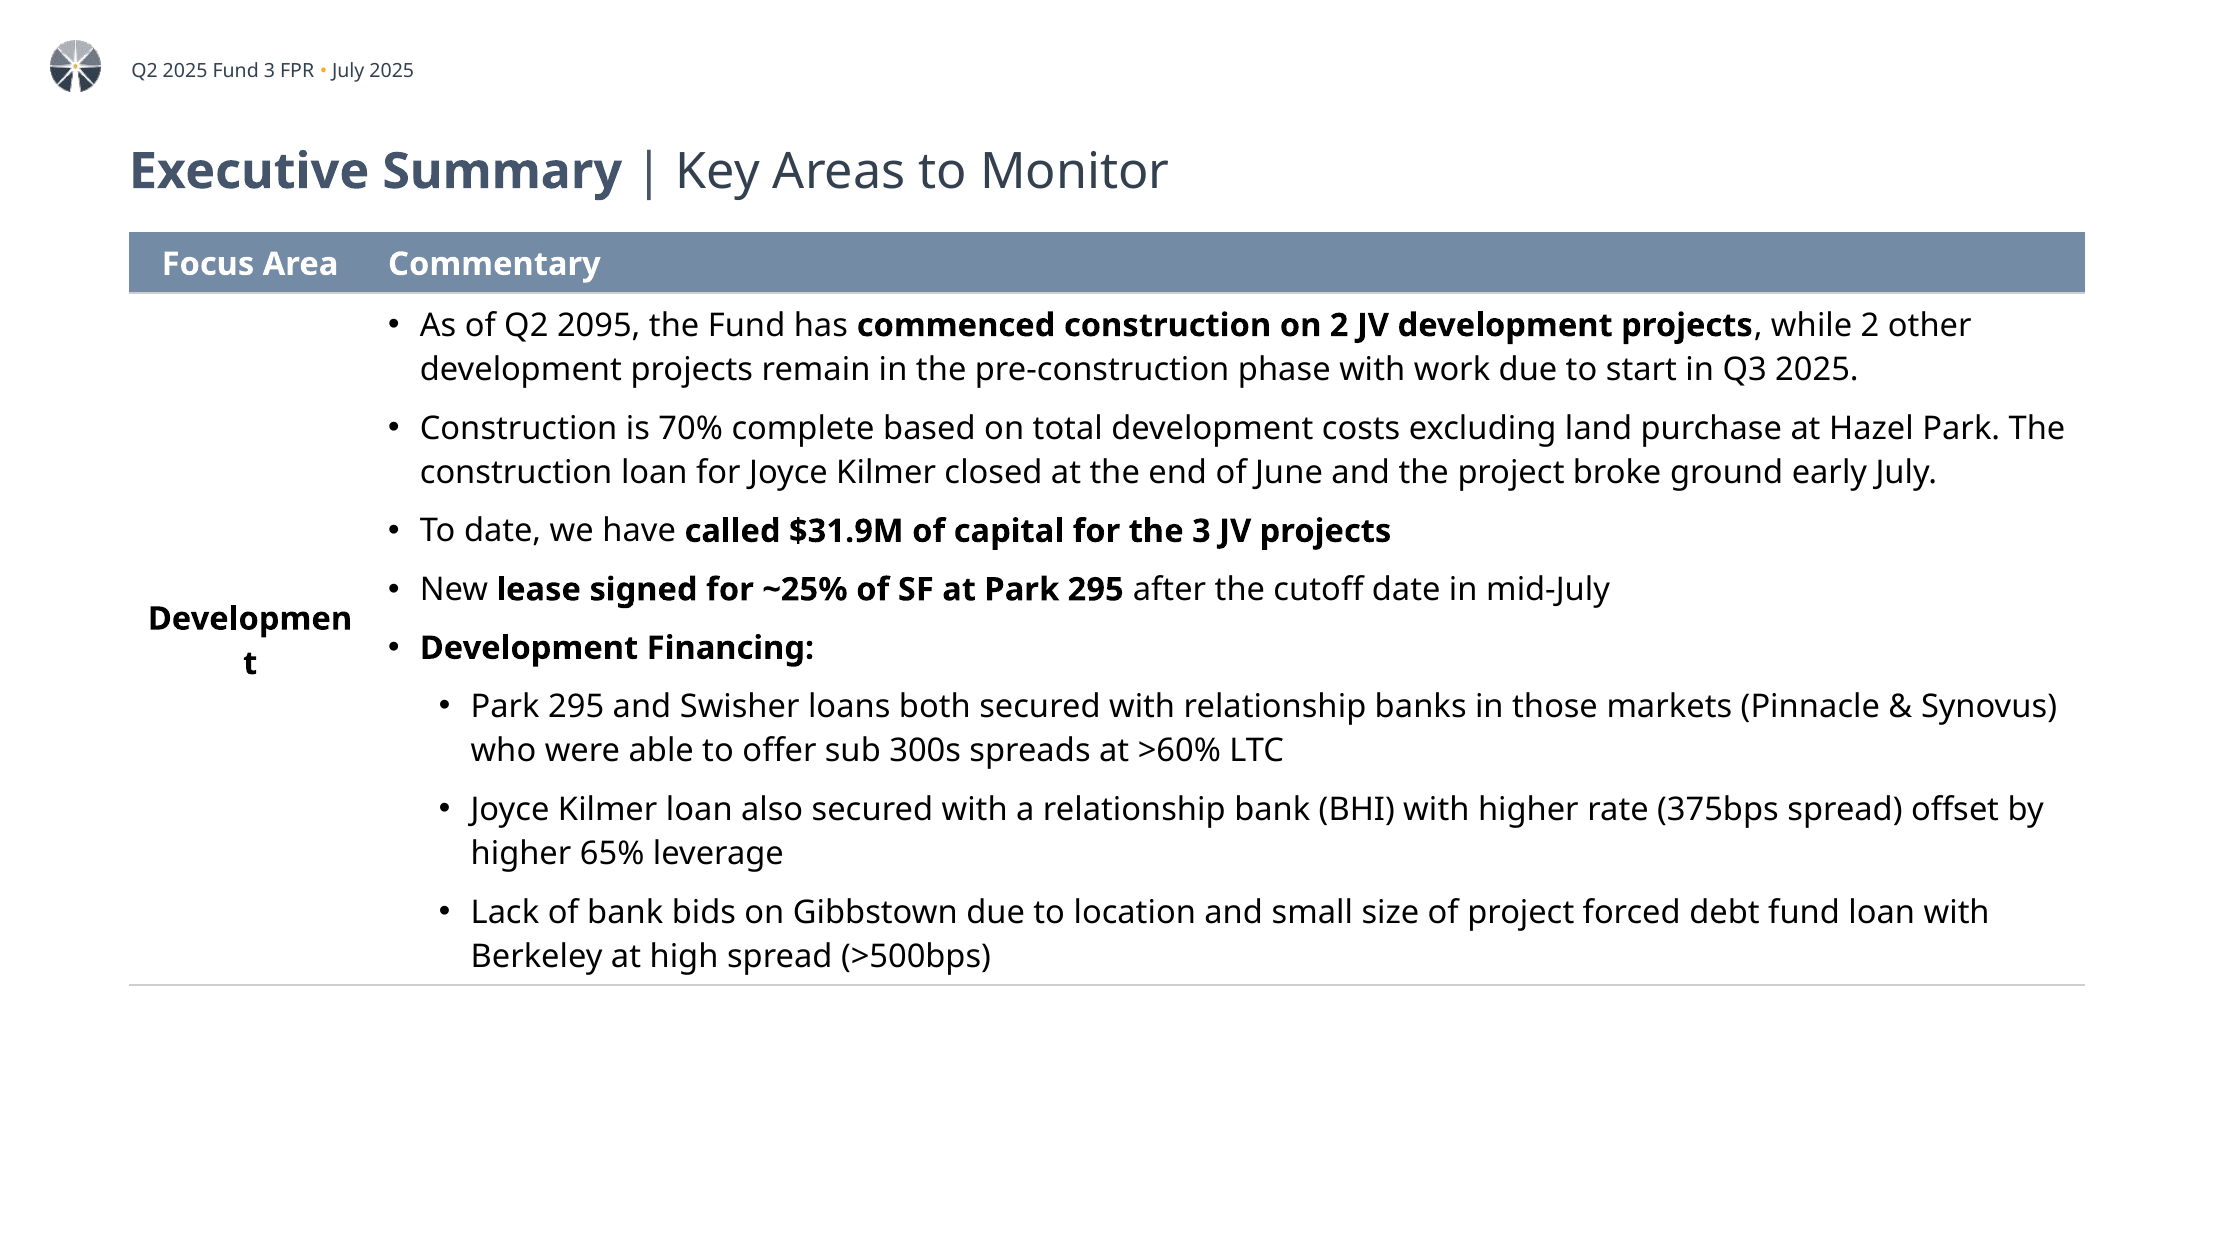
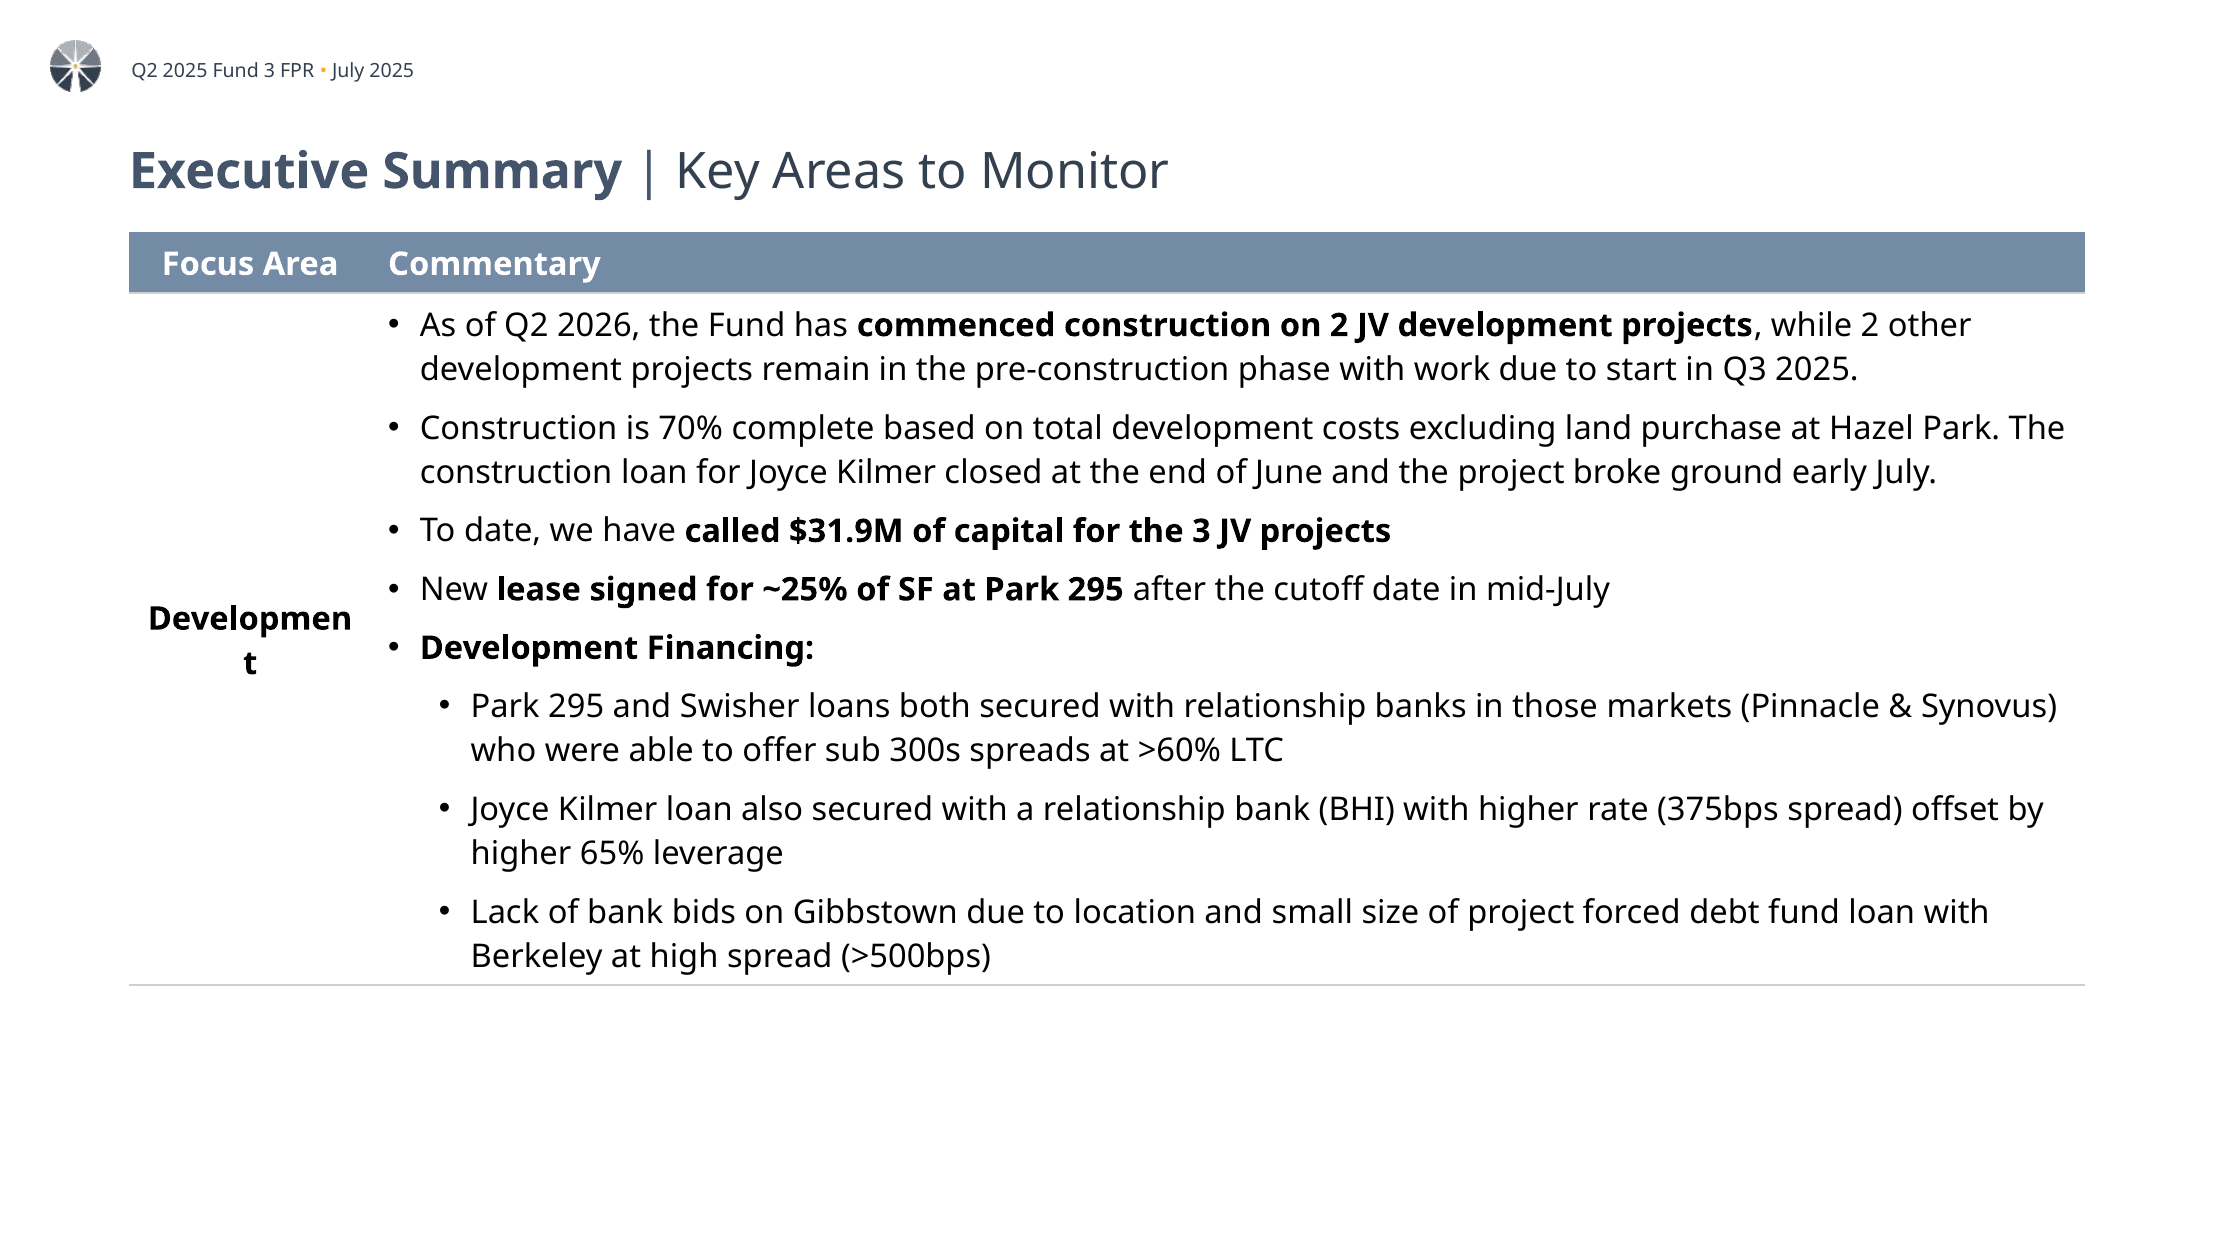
2095: 2095 -> 2026 (599, 325)
